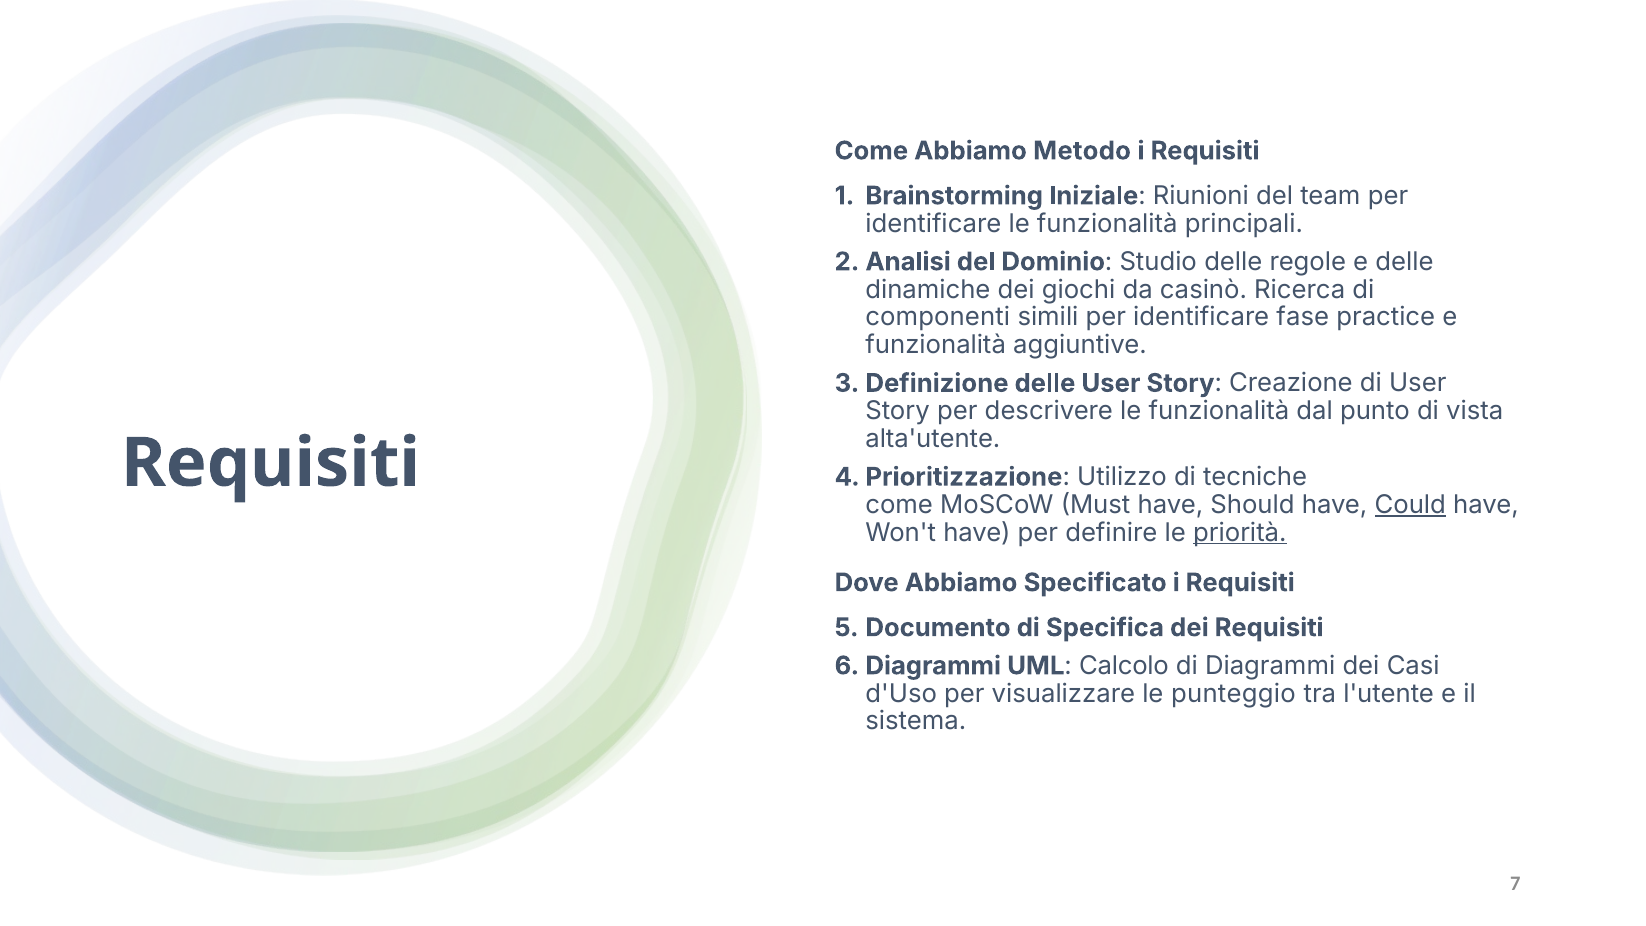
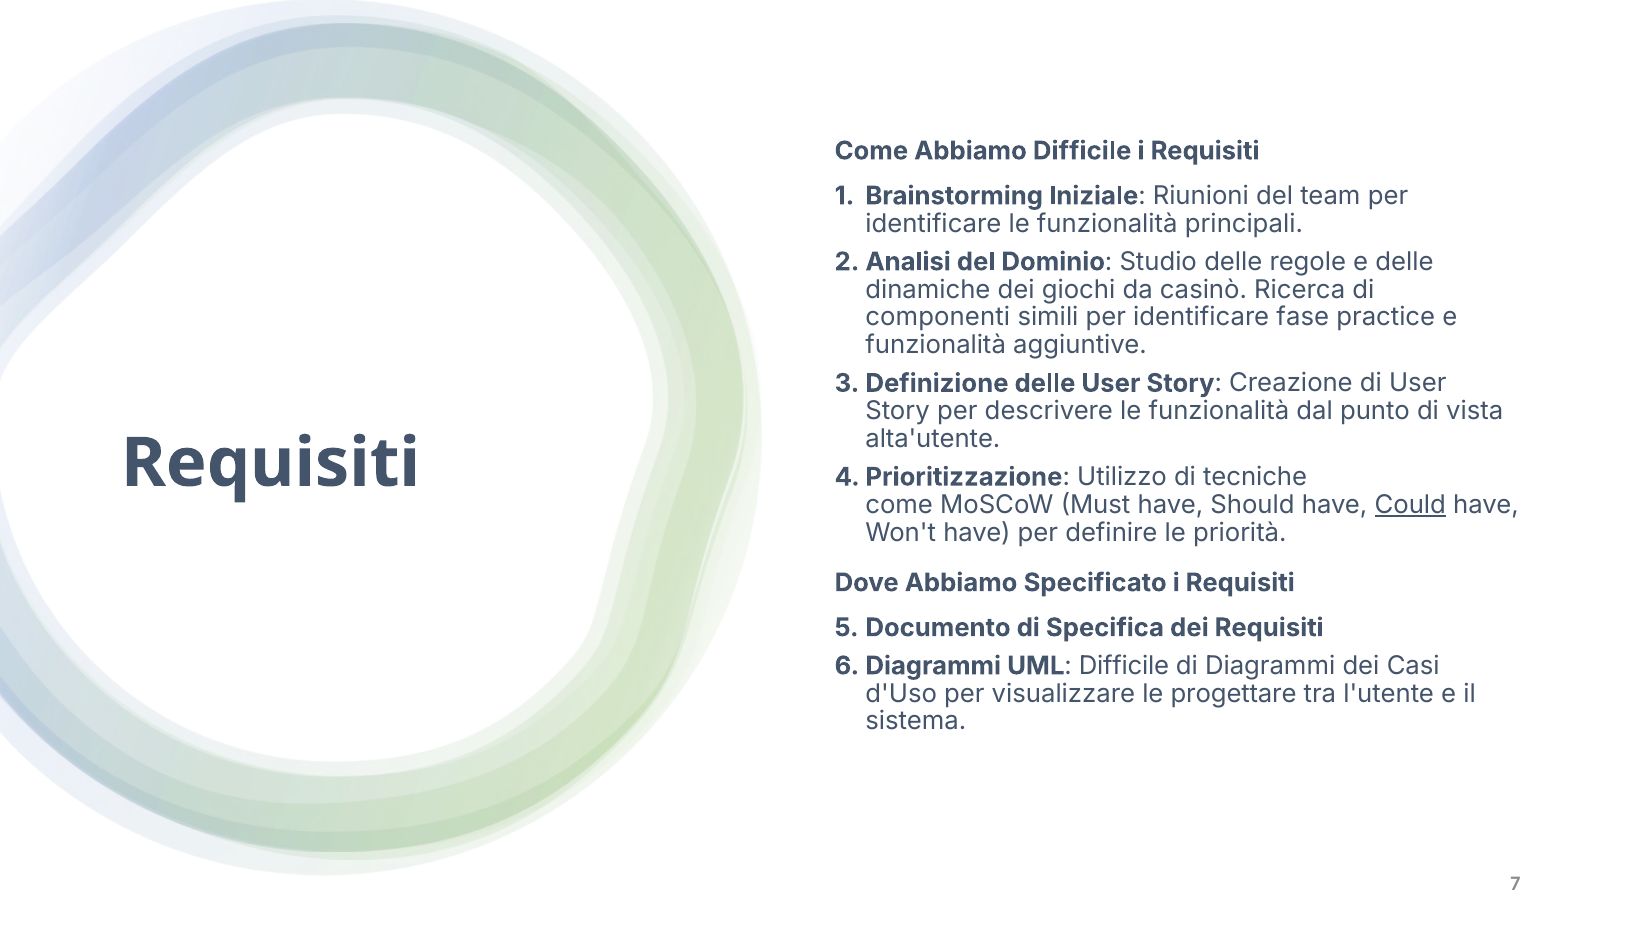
Abbiamo Metodo: Metodo -> Difficile (1082, 151)
priorità underline: present -> none (1240, 533)
UML Calcolo: Calcolo -> Difficile (1124, 666)
punteggio: punteggio -> progettare (1234, 694)
